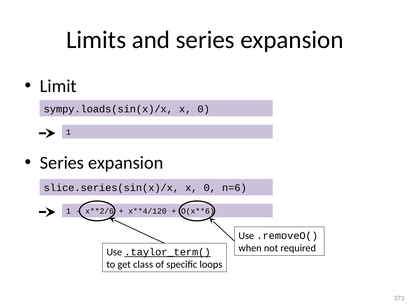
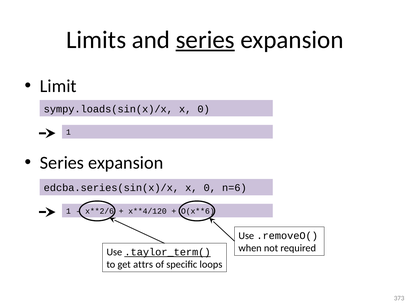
series underline: none -> present (205, 40)
slice.series(sin(x)/x: slice.series(sin(x)/x -> edcba.series(sin(x)/x (111, 188)
class: class -> attrs (143, 264)
